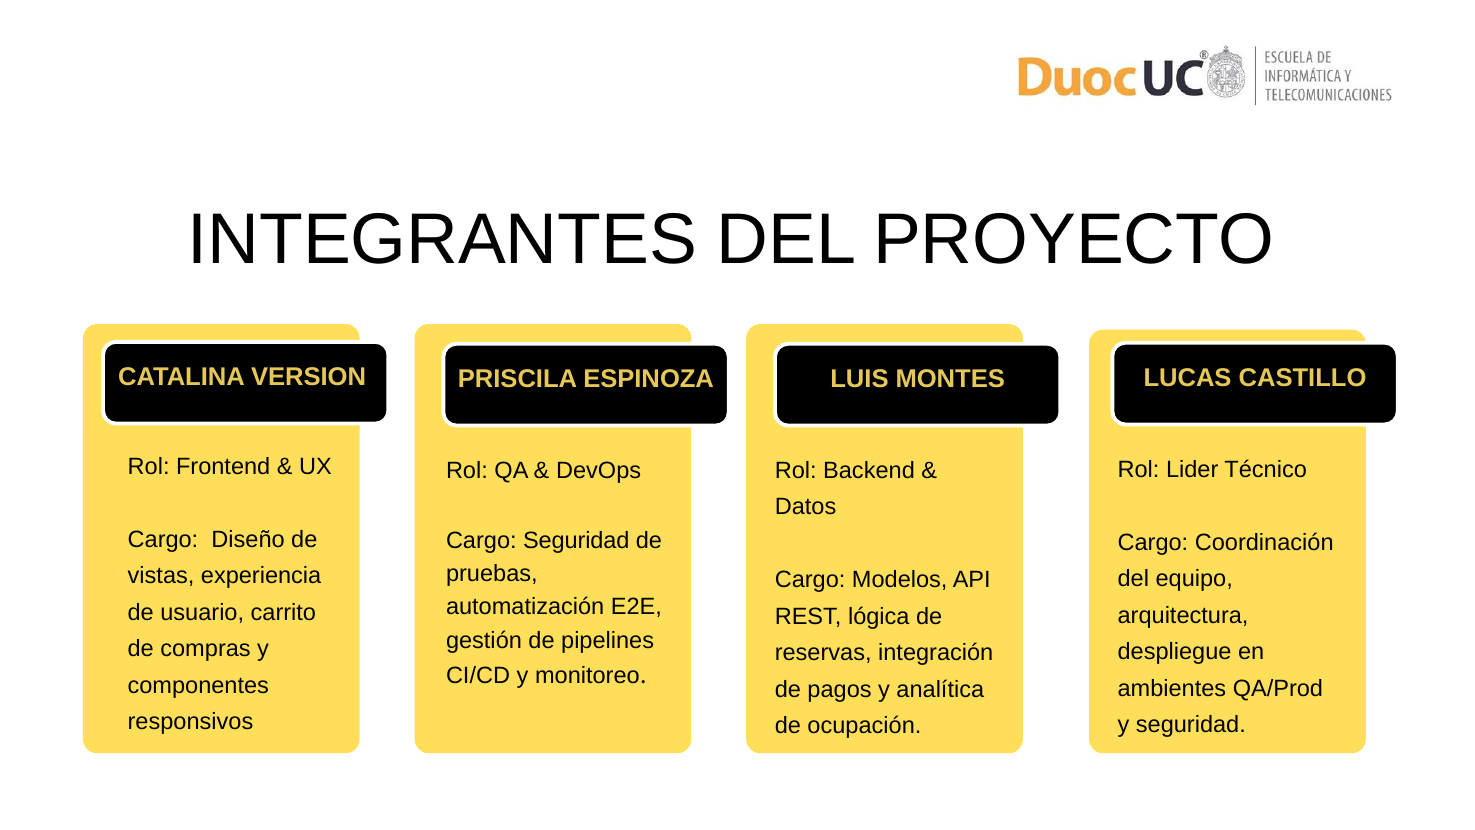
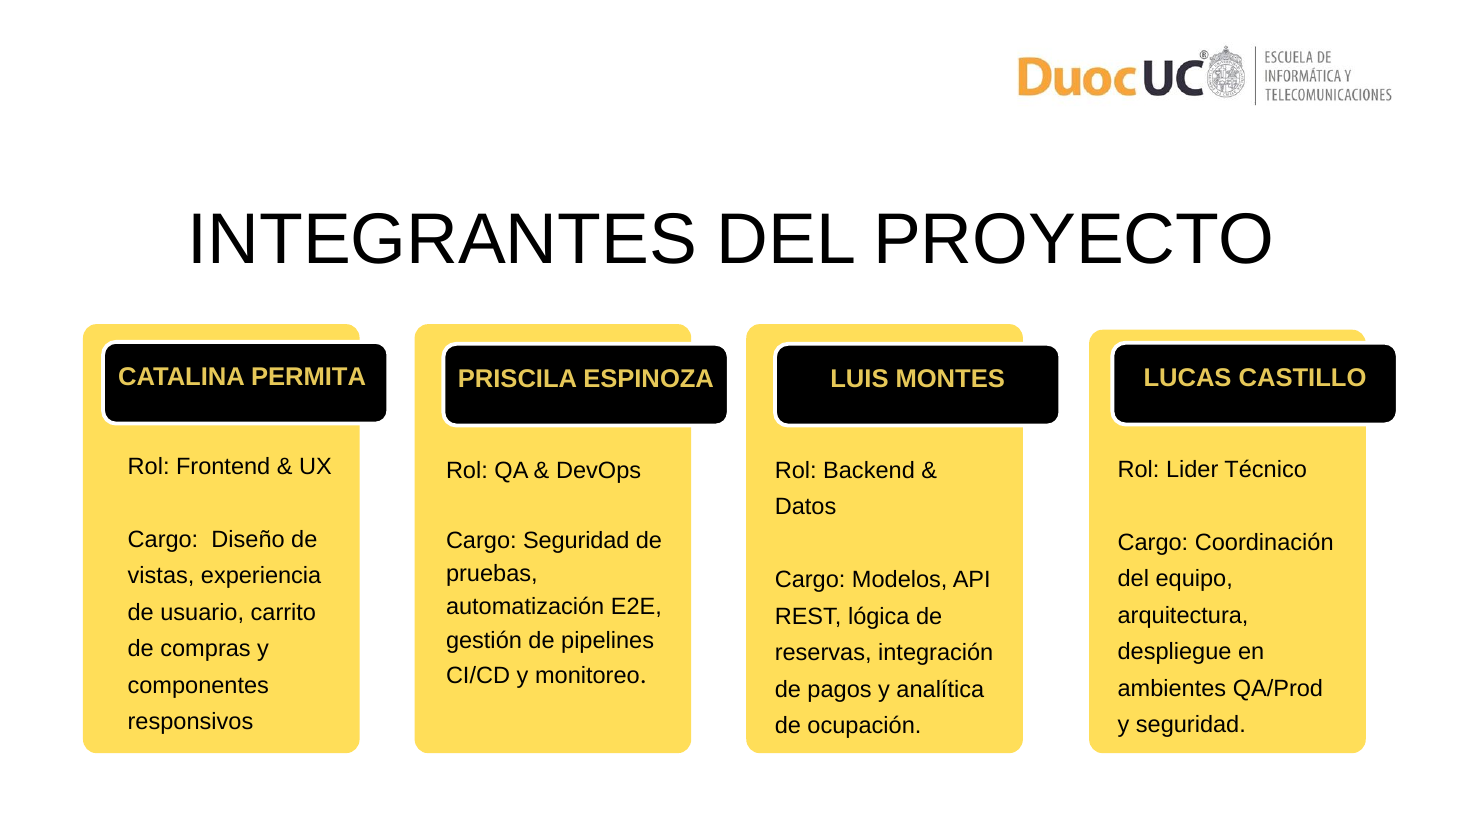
VERSION: VERSION -> PERMITA (309, 377)
